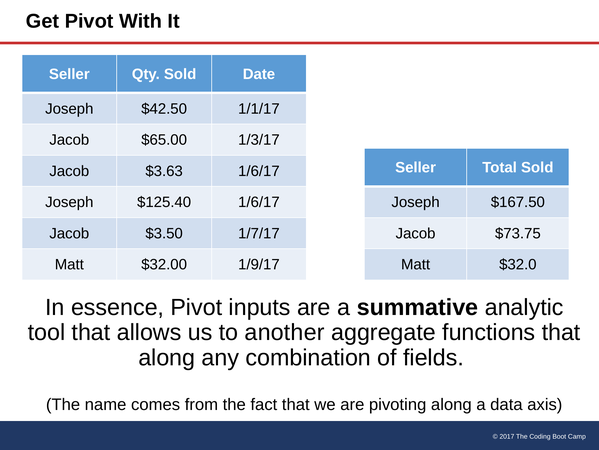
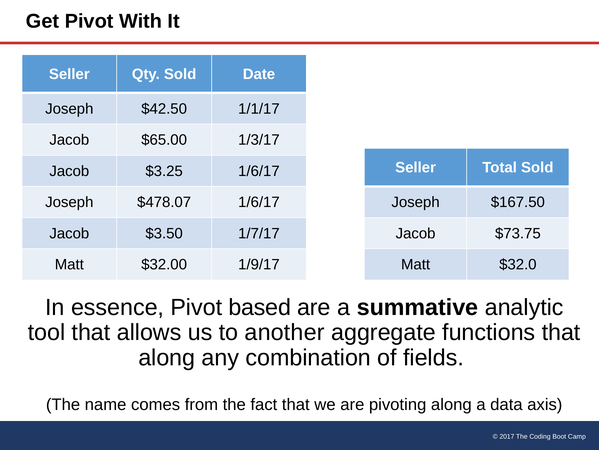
$3.63: $3.63 -> $3.25 (164, 171)
$125.40: $125.40 -> $478.07 (164, 202)
inputs: inputs -> based (260, 307)
